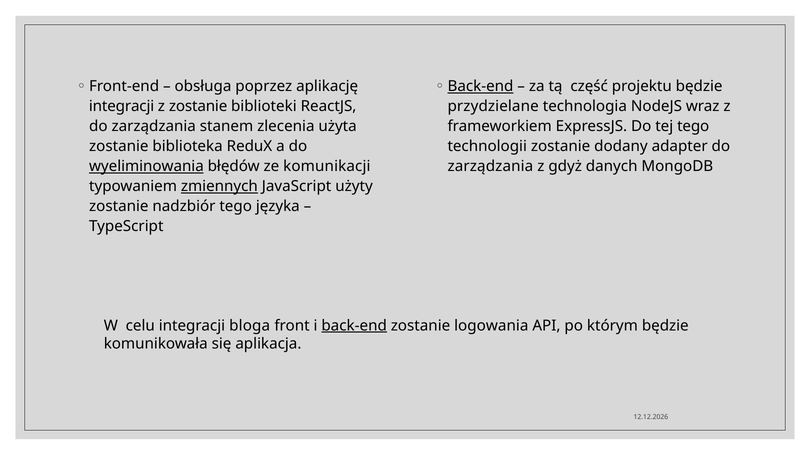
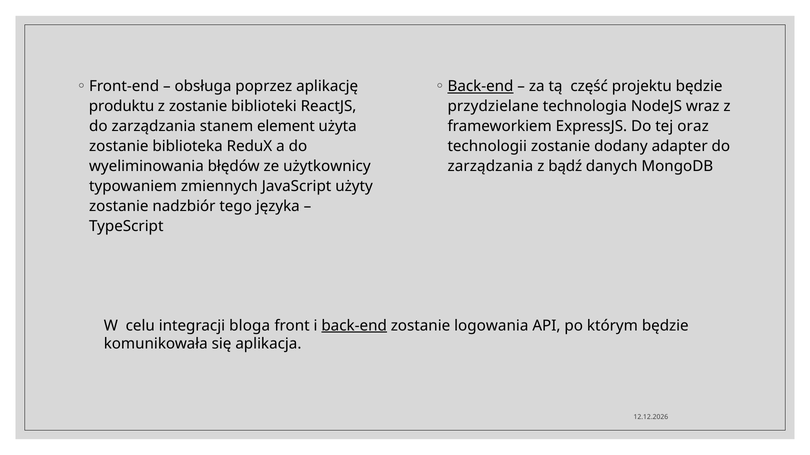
integracji: integracji -> produktu (122, 106)
zlecenia: zlecenia -> element (286, 127)
tej tego: tego -> oraz (693, 127)
wyeliminowania underline: present -> none (146, 167)
komunikacji: komunikacji -> użytkownicy (327, 167)
gdyż: gdyż -> bądź (565, 167)
zmiennych underline: present -> none (219, 187)
